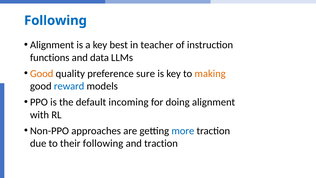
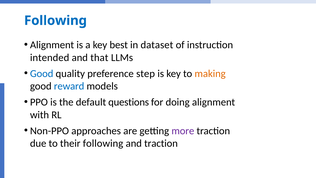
teacher: teacher -> dataset (157, 45)
functions: functions -> intended (50, 57)
data: data -> that (99, 57)
Good colour: orange -> blue (42, 73)
sure: sure -> step (146, 73)
incoming: incoming -> questions (129, 102)
more colour: blue -> purple (183, 131)
